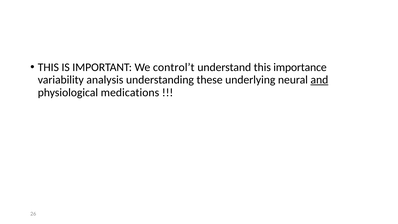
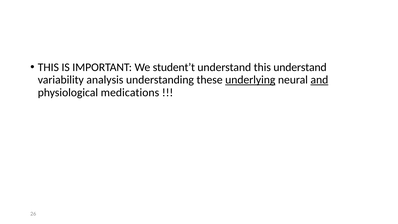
control’t: control’t -> student’t (174, 67)
this importance: importance -> understand (300, 67)
underlying underline: none -> present (250, 80)
